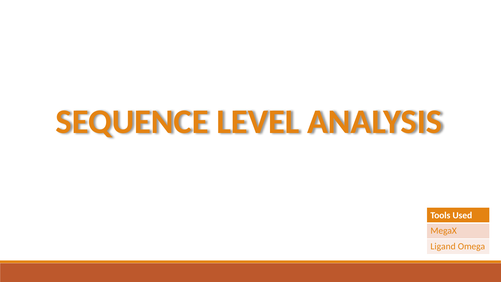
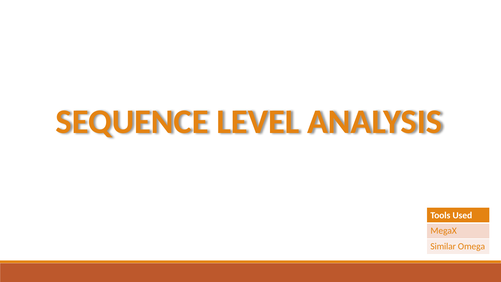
Ligand: Ligand -> Similar (443, 246)
